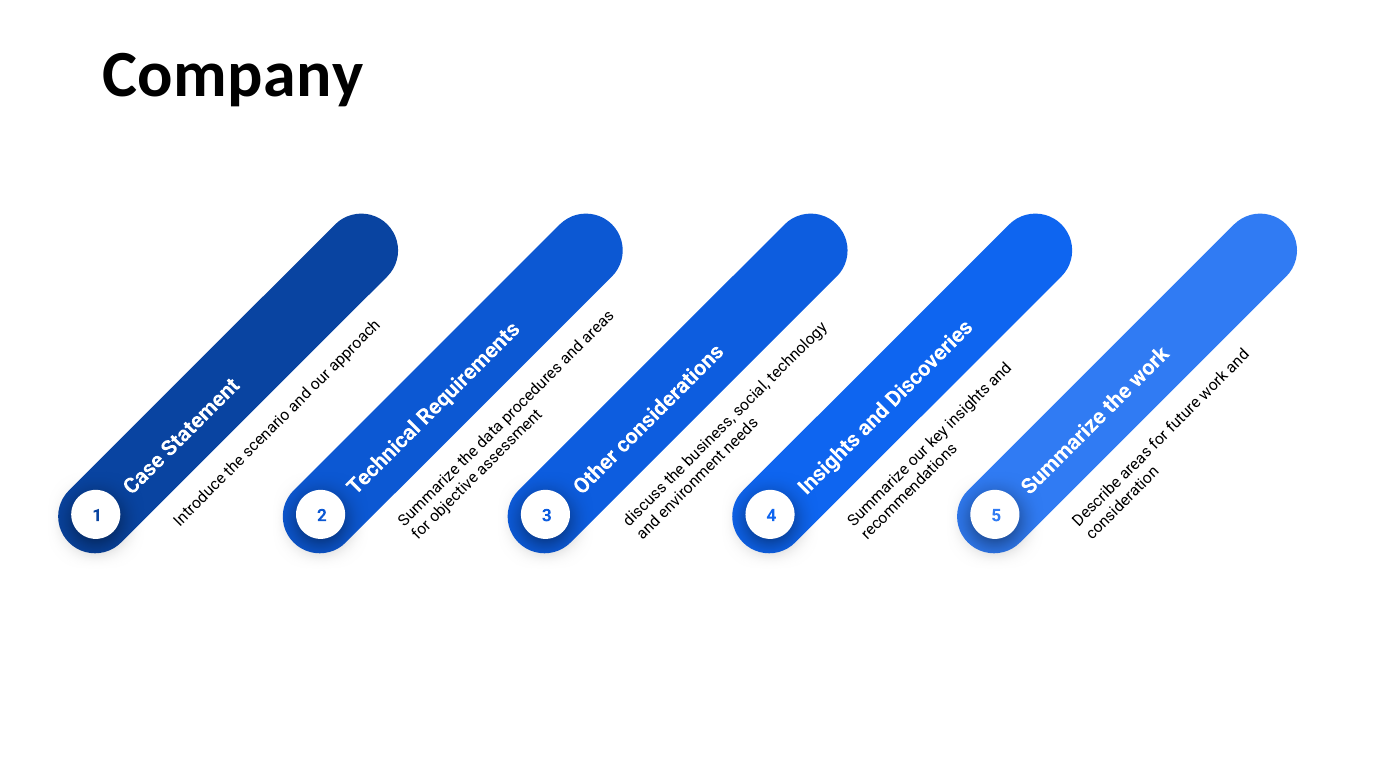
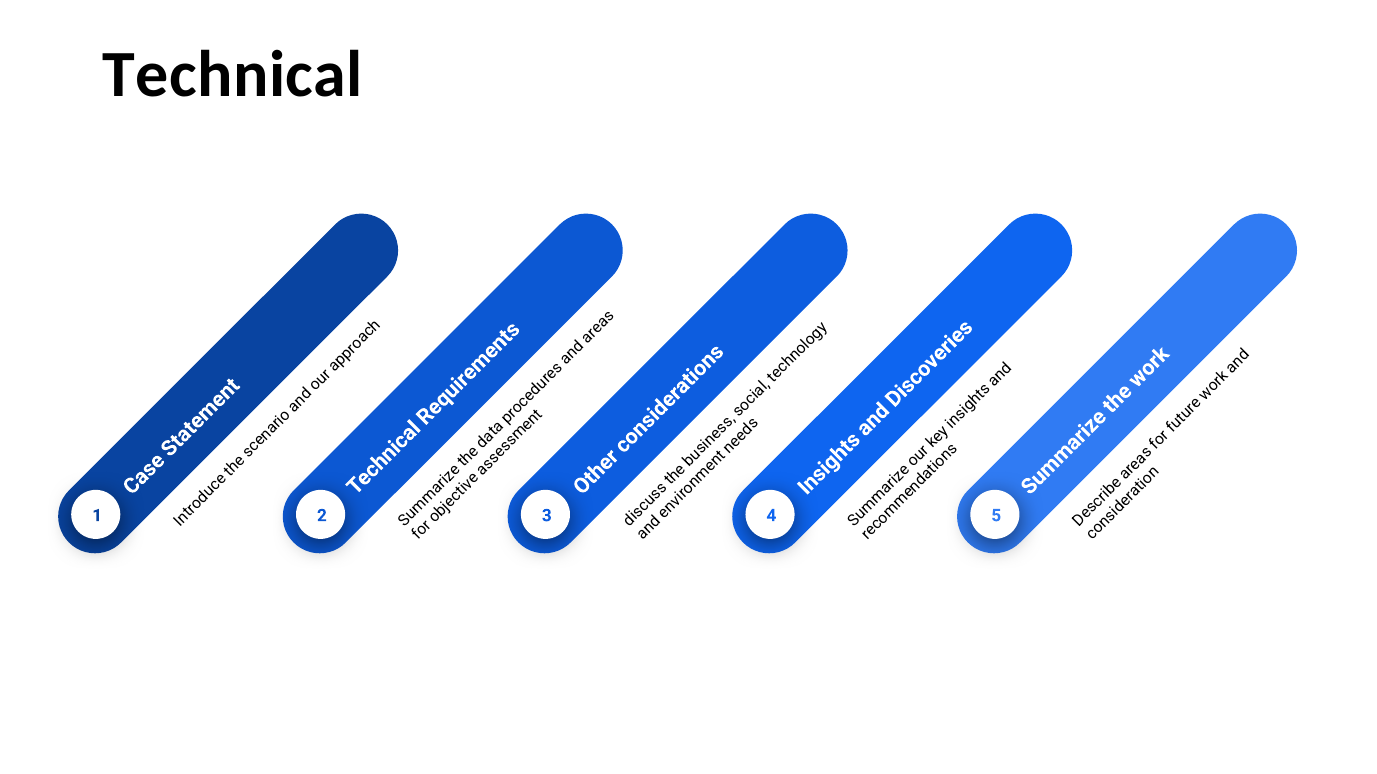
Company: Company -> Technical (233, 75)
